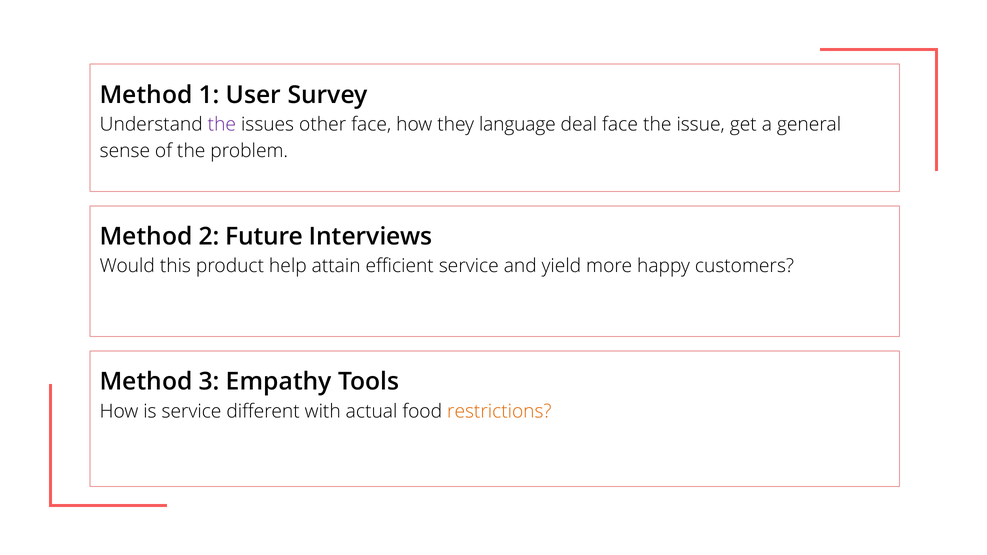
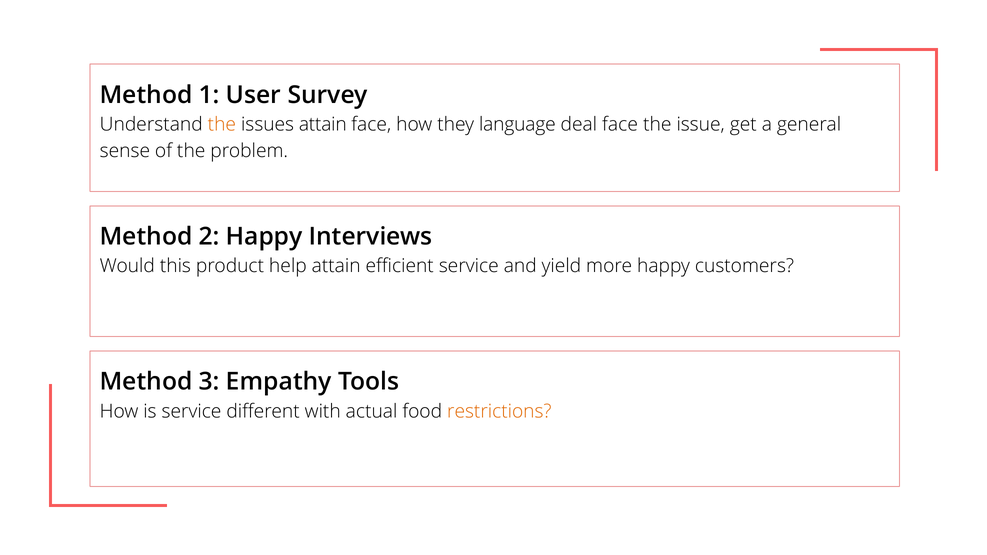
the colour: purple -> orange (222, 124)
issues other: other -> attain (323, 124)
2 Future: Future -> Happy (264, 237)
